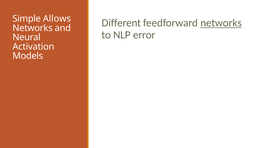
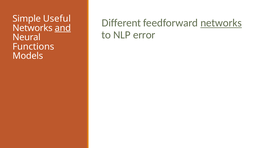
Allows: Allows -> Useful (57, 19)
and underline: none -> present (63, 28)
Activation: Activation -> Functions (33, 47)
